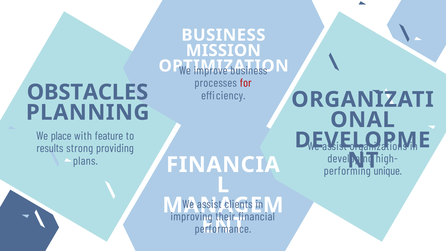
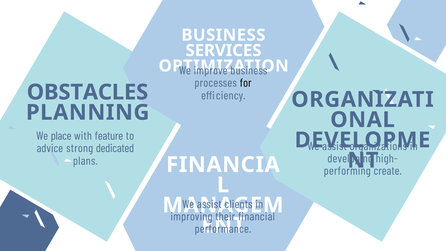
MISSION: MISSION -> SERVICES (223, 51)
for colour: red -> black (246, 83)
results: results -> advice (50, 148)
providing: providing -> dedicated (115, 148)
unique: unique -> create (388, 171)
